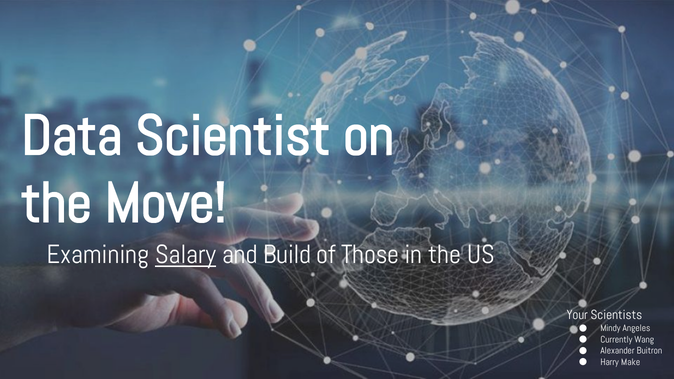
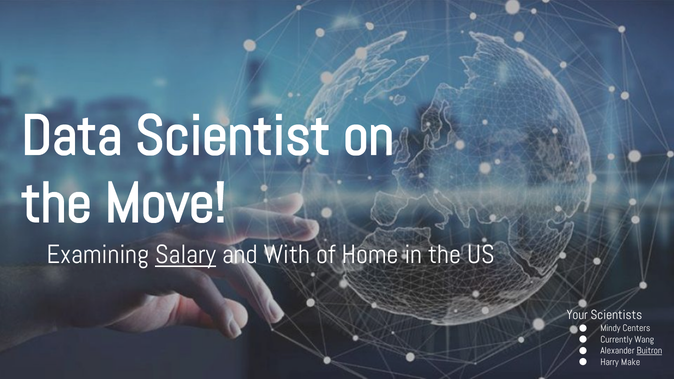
Build: Build -> With (287, 255)
Those: Those -> Home (370, 255)
Angeles: Angeles -> Centers (636, 328)
Buitron underline: none -> present (649, 351)
